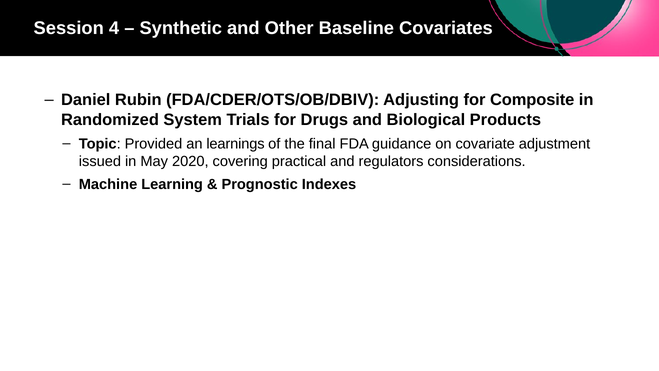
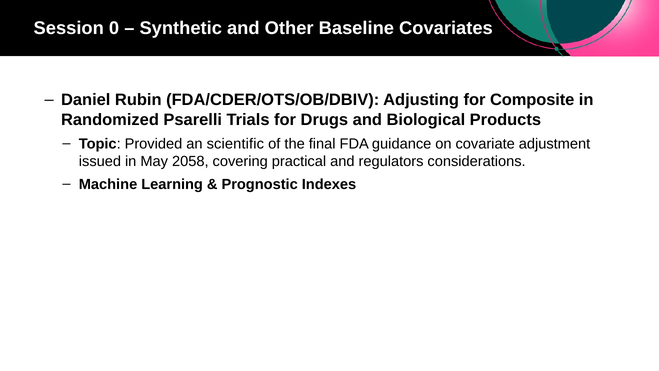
4: 4 -> 0 (114, 28)
System: System -> Psarelli (193, 120)
learnings: learnings -> scientific (235, 144)
2020: 2020 -> 2058 (190, 161)
